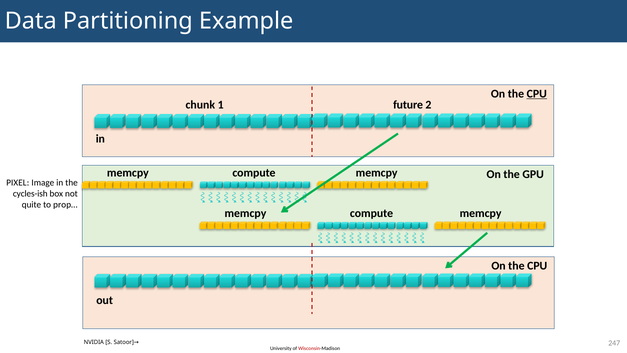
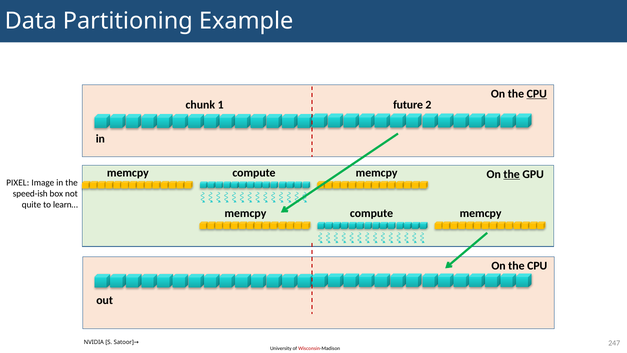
the underline: none -> present (512, 174)
cycles-ish: cycles-ish -> speed-ish (30, 194)
prop…: prop… -> learn… (65, 205)
